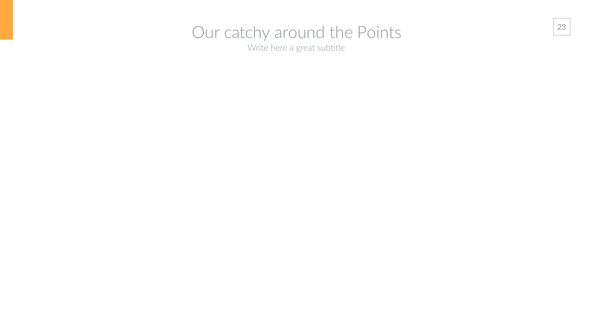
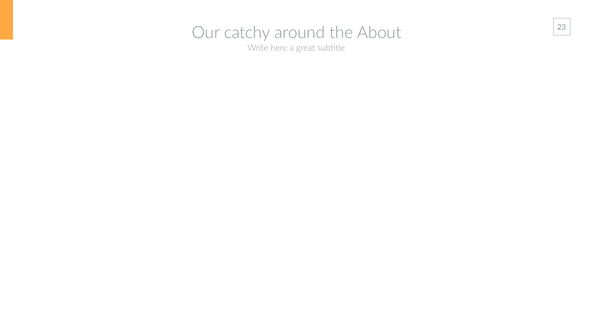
Points: Points -> About (379, 33)
